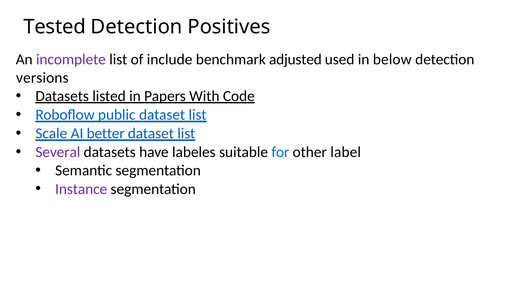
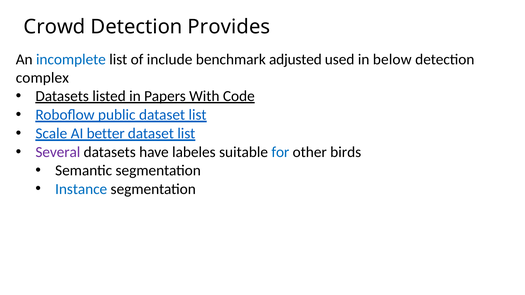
Tested: Tested -> Crowd (54, 27)
Positives: Positives -> Provides (229, 27)
incomplete colour: purple -> blue (71, 59)
versions: versions -> complex (42, 78)
label: label -> birds (346, 152)
Instance colour: purple -> blue (81, 189)
